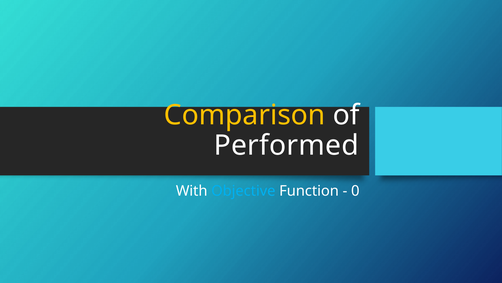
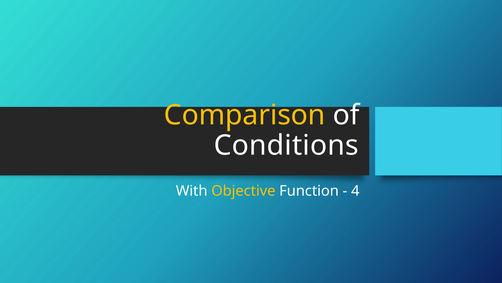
Performed: Performed -> Conditions (286, 145)
Objective colour: light blue -> yellow (243, 191)
0: 0 -> 4 (355, 191)
